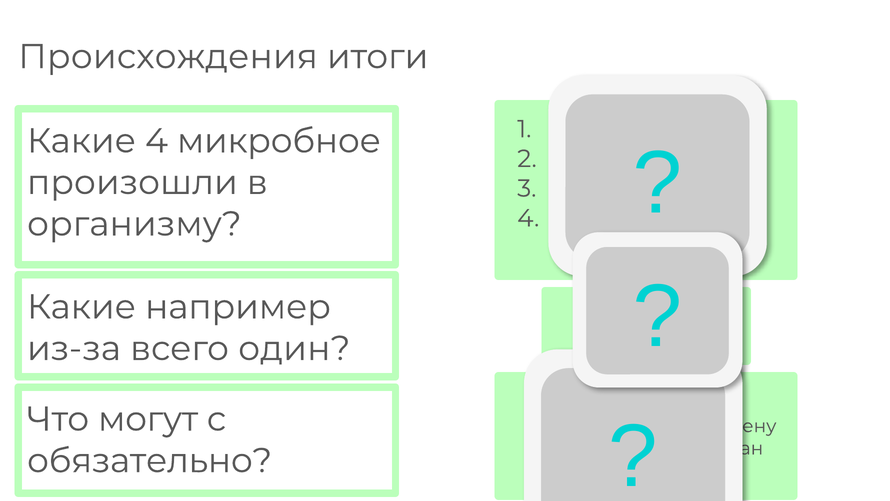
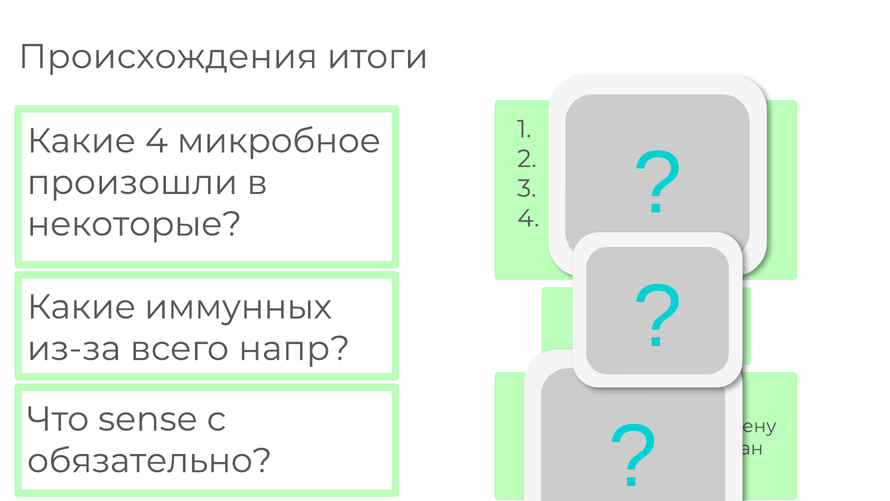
организму: организму -> некоторые (134, 224)
например: например -> иммунных (238, 307)
один: один -> напр (294, 348)
Что могут: могут -> sense (148, 419)
